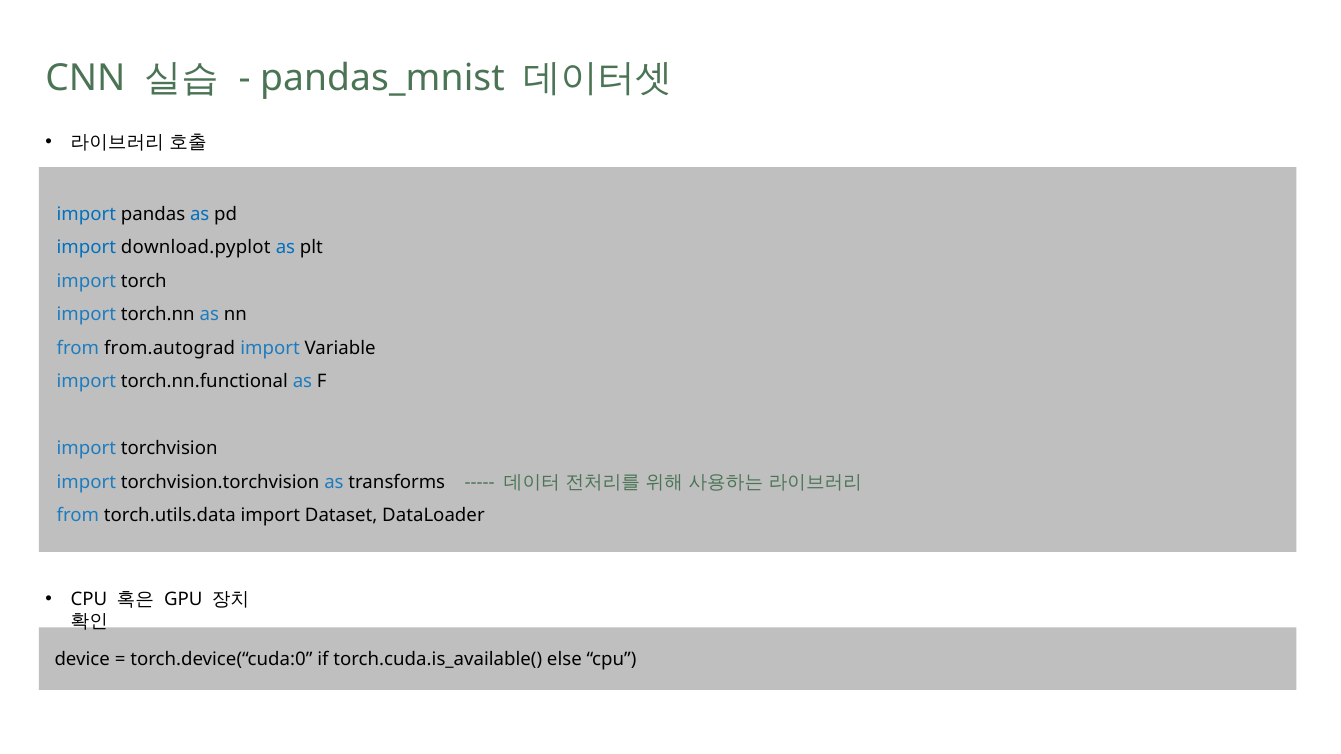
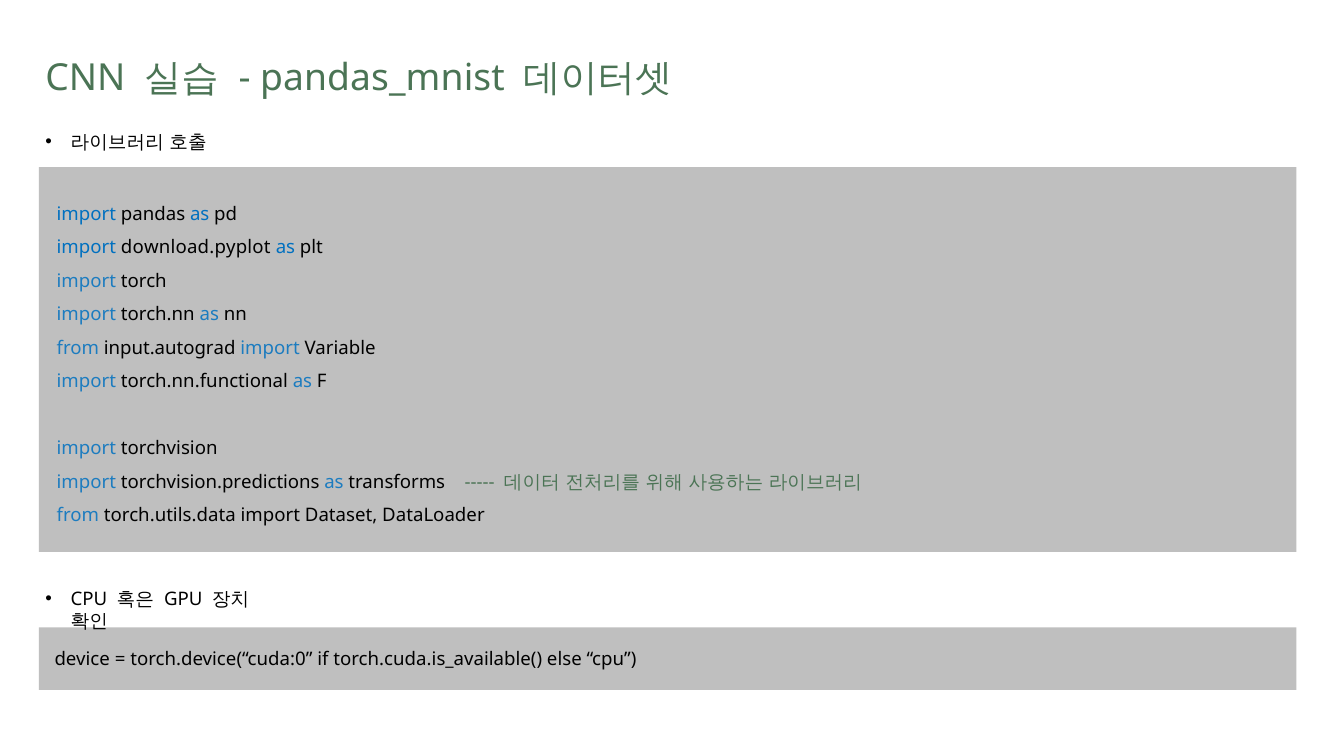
from.autograd: from.autograd -> input.autograd (170, 348)
torchvision.torchvision: torchvision.torchvision -> torchvision.predictions (220, 482)
